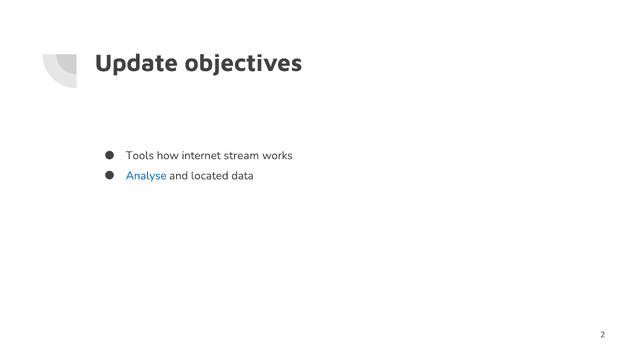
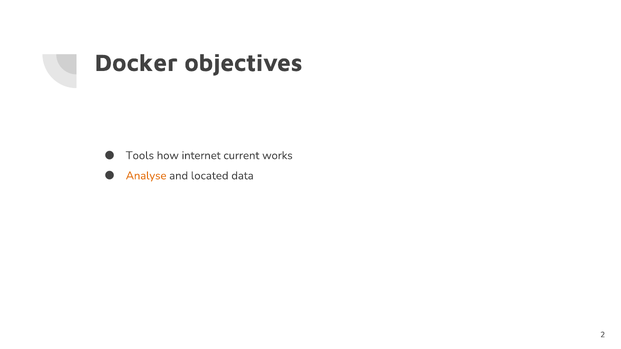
Update: Update -> Docker (136, 63)
stream: stream -> current (241, 156)
Analyse colour: blue -> orange (146, 176)
